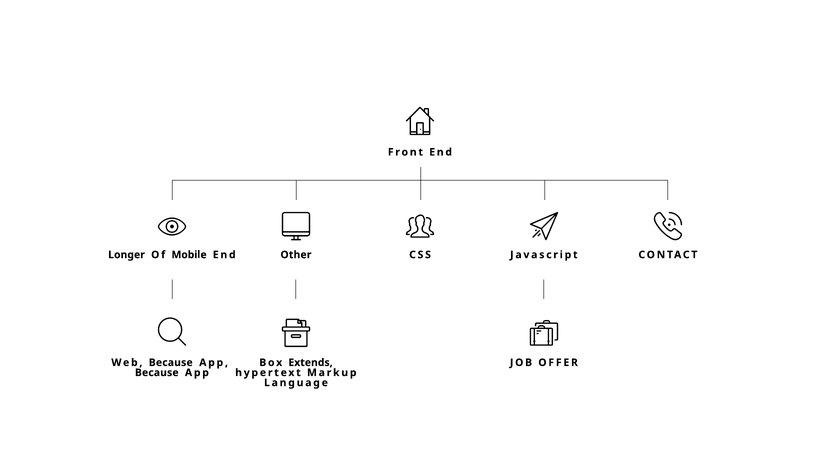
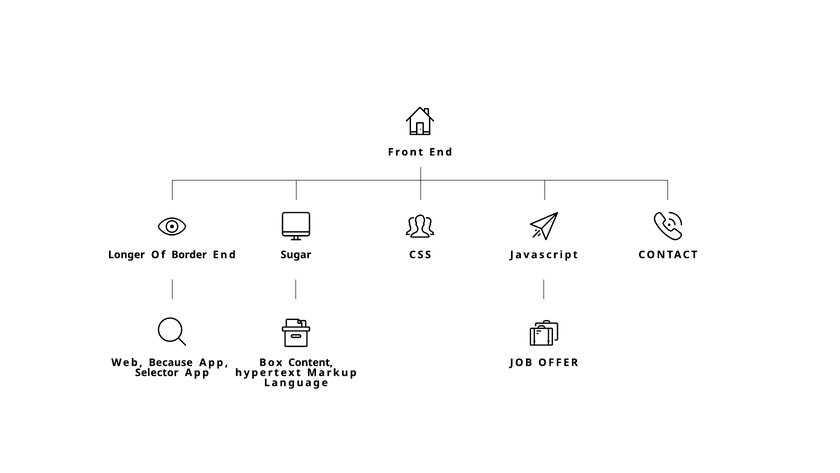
Mobile: Mobile -> Border (189, 254)
Other: Other -> Sugar (296, 254)
Extends: Extends -> Content (311, 362)
Because: Because -> Selector (157, 372)
